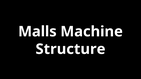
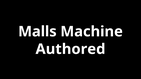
Structure: Structure -> Authored (70, 49)
